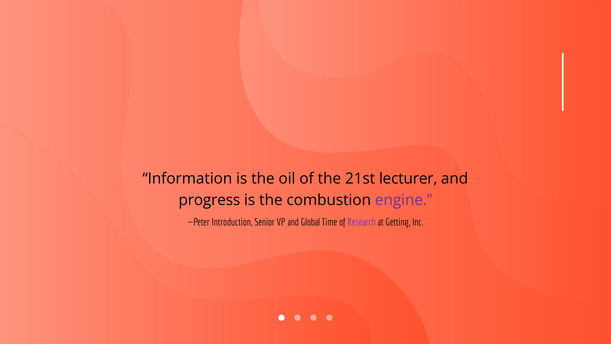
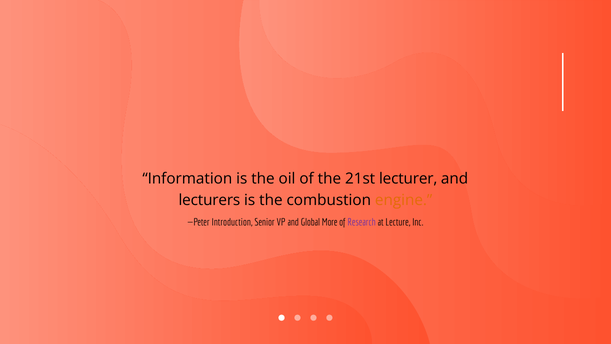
progress: progress -> lecturers (209, 200)
engine colour: purple -> orange (404, 200)
Time: Time -> More (330, 222)
Getting: Getting -> Lecture (398, 222)
